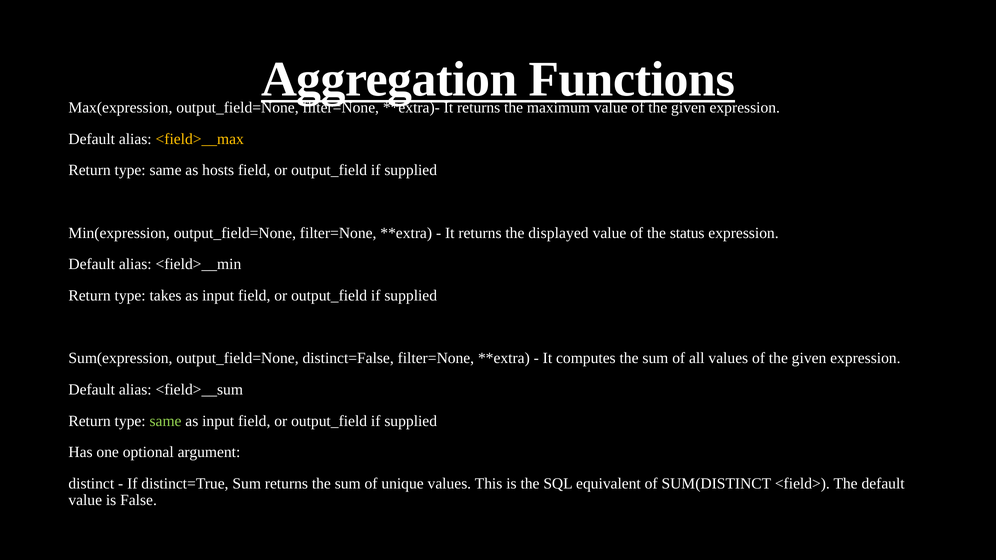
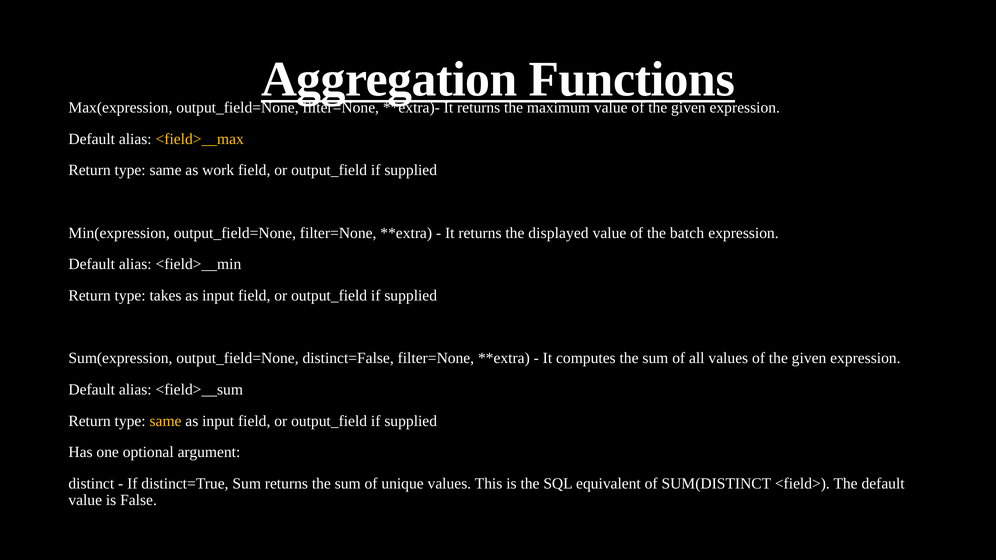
hosts: hosts -> work (218, 170)
status: status -> batch (687, 233)
same colour: light green -> yellow (166, 421)
